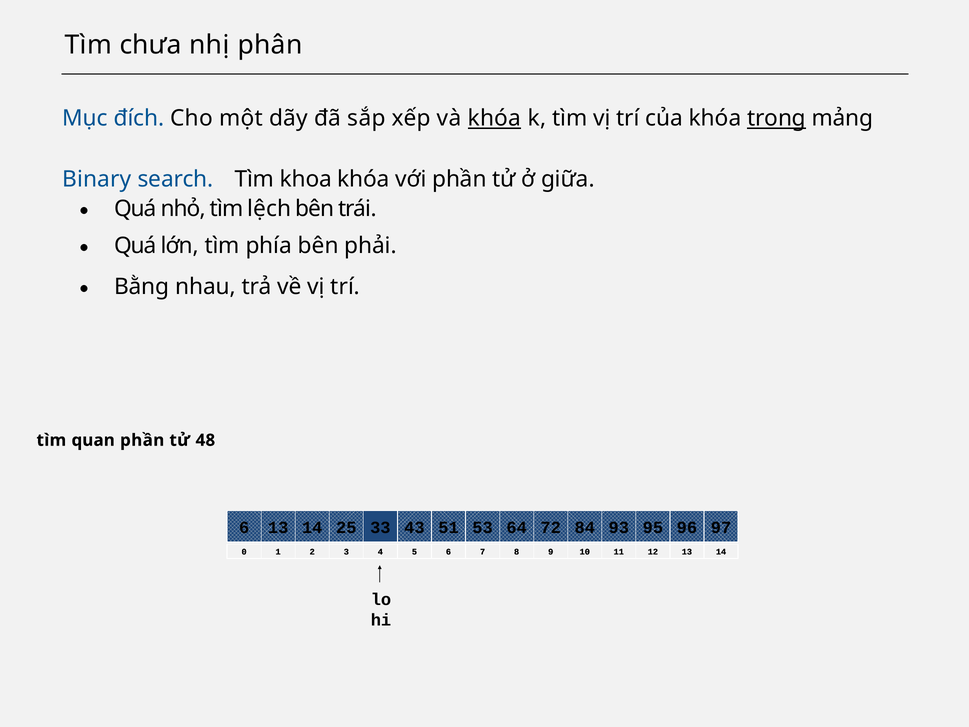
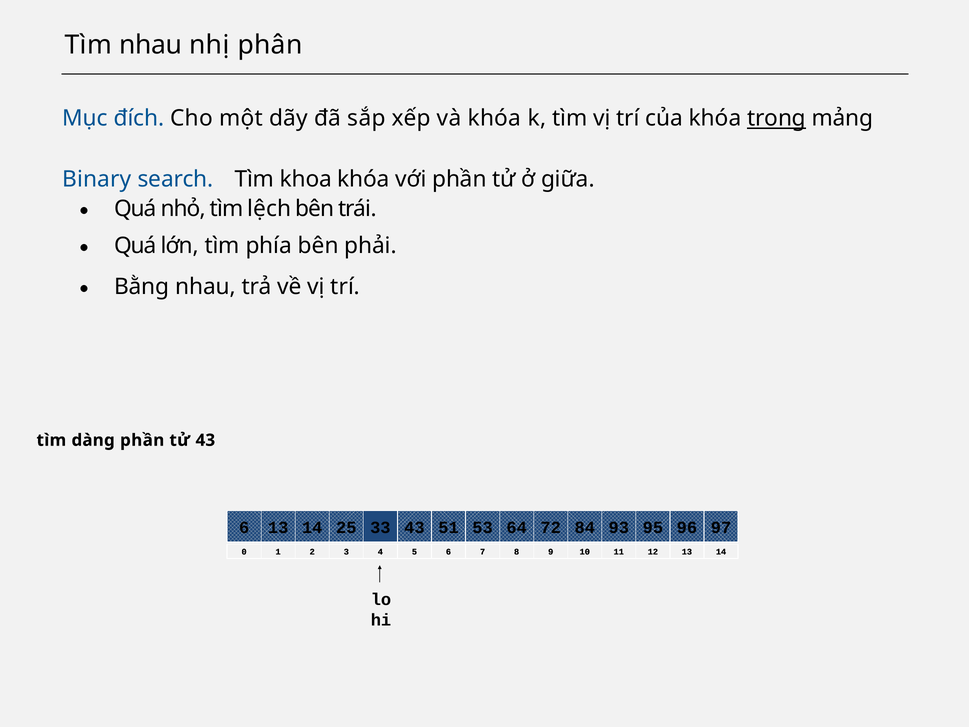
Tìm chưa: chưa -> nhau (151, 45)
khóa underline: present -> none (494, 118)
quan: quan -> dàng (93, 440)
tử 48: 48 -> 43 (205, 440)
